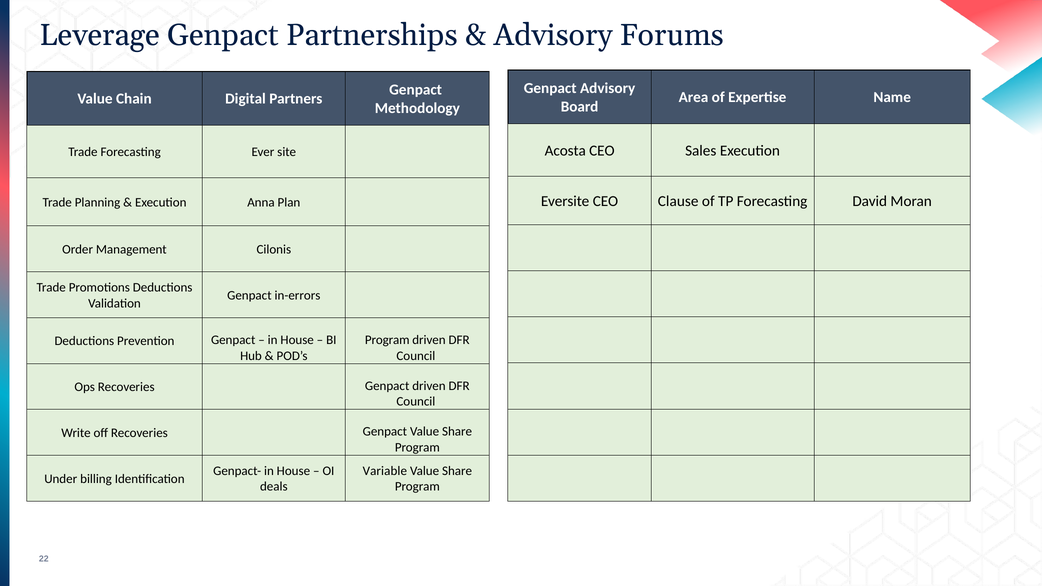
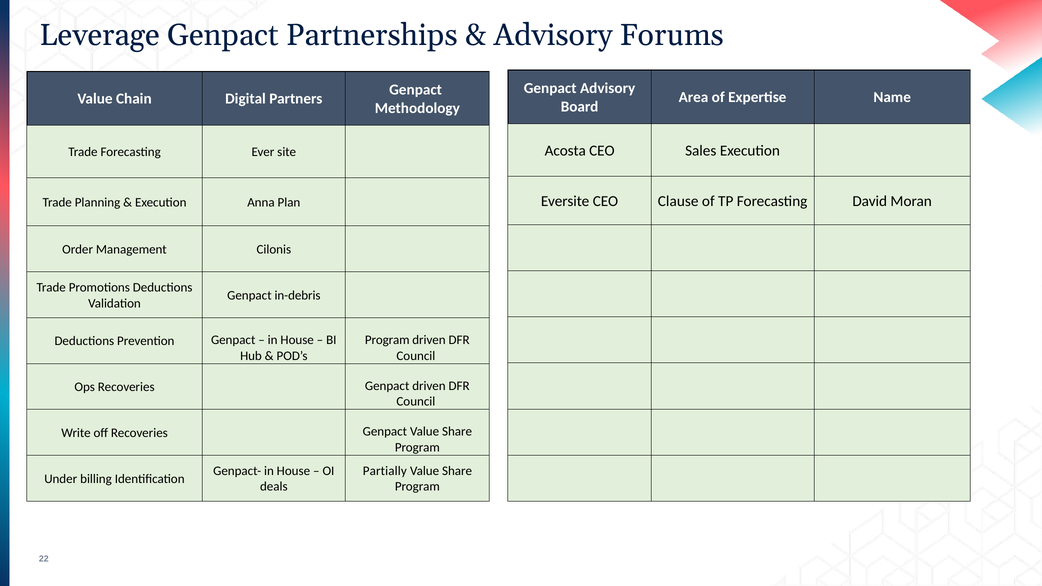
in-errors: in-errors -> in-debris (298, 295)
Variable: Variable -> Partially (385, 471)
